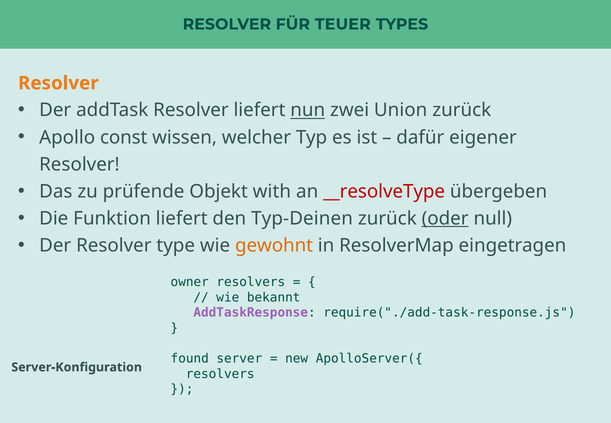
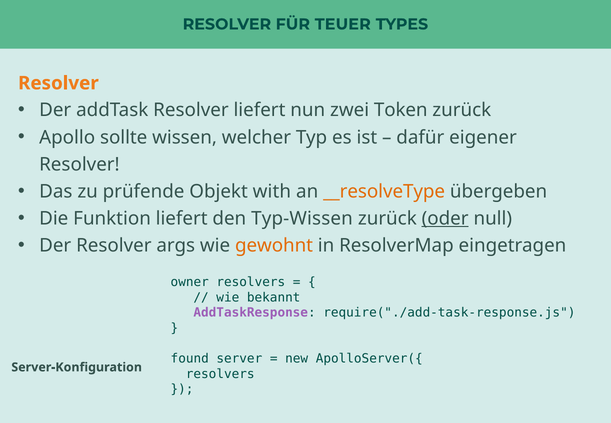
nun underline: present -> none (308, 110)
Union: Union -> Token (401, 110)
const: const -> sollte (124, 137)
__resolveType colour: red -> orange (384, 191)
Typ-Deinen: Typ-Deinen -> Typ-Wissen (302, 219)
type: type -> args (176, 246)
